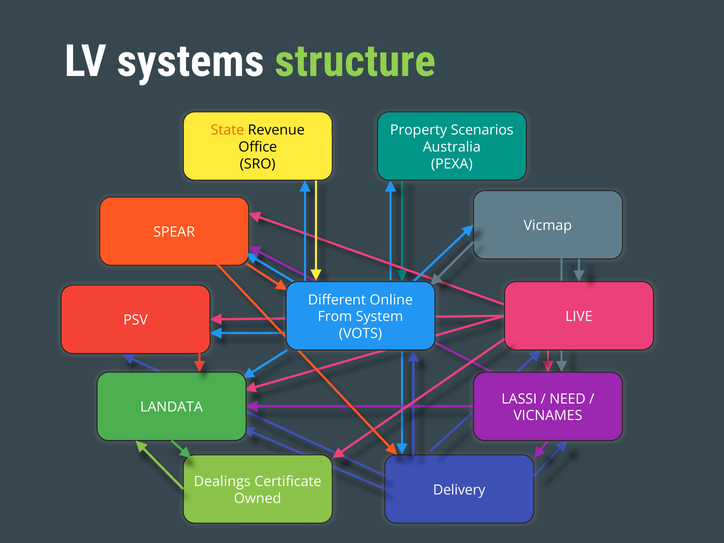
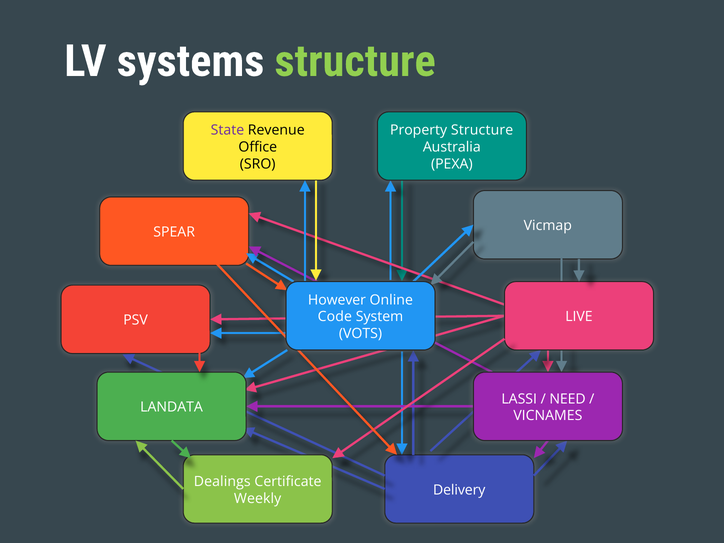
State colour: orange -> purple (227, 130)
Property Scenarios: Scenarios -> Structure (482, 130)
Different: Different -> However (337, 300)
From: From -> Code (335, 317)
Owned: Owned -> Weekly (258, 498)
